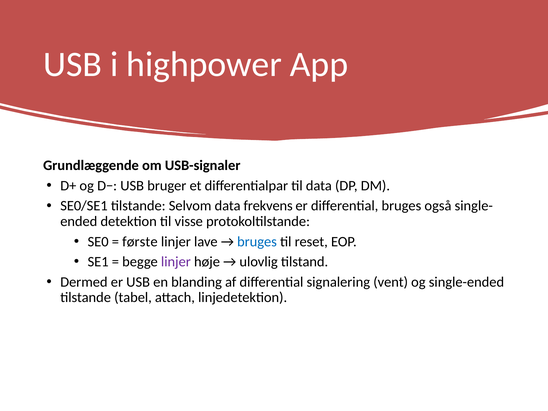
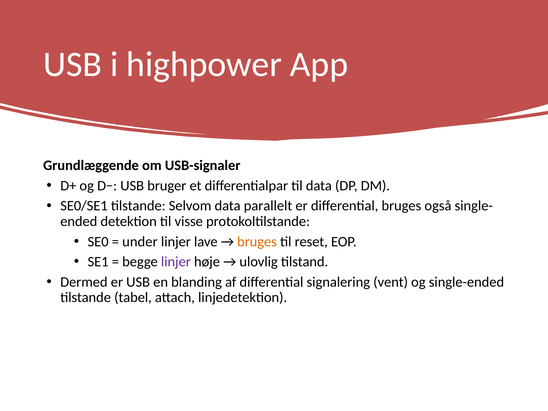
frekvens: frekvens -> parallelt (268, 206)
første: første -> under (140, 242)
bruges colour: blue -> orange (257, 242)
